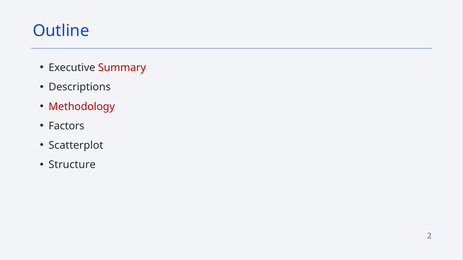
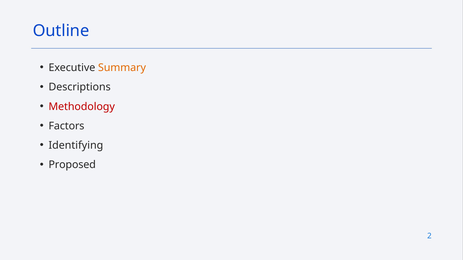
Summary colour: red -> orange (122, 68)
Scatterplot: Scatterplot -> Identifying (76, 146)
Structure: Structure -> Proposed (72, 165)
